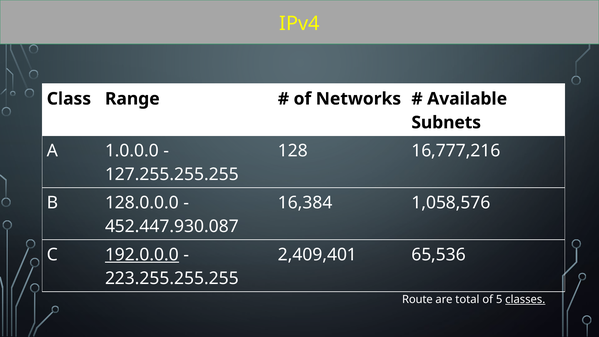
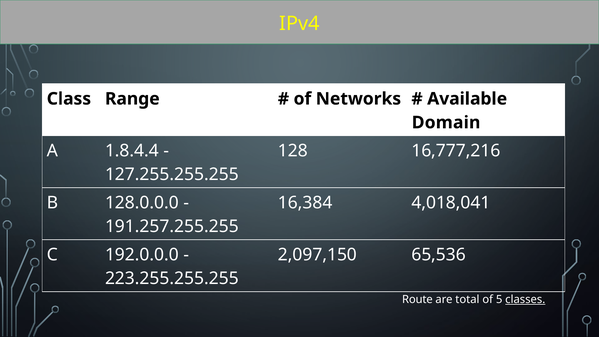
Subnets: Subnets -> Domain (446, 123)
1.0.0.0: 1.0.0.0 -> 1.8.4.4 (132, 151)
1,058,576: 1,058,576 -> 4,018,041 (451, 203)
452.447.930.087: 452.447.930.087 -> 191.257.255.255 (172, 226)
192.0.0.0 underline: present -> none (142, 255)
2,409,401: 2,409,401 -> 2,097,150 (317, 255)
